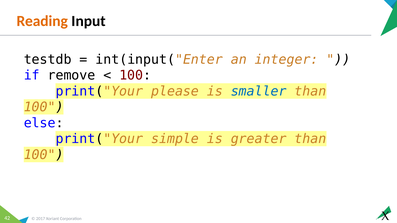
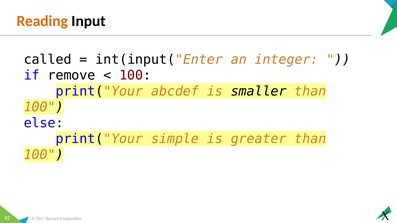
testdb: testdb -> called (48, 60)
please: please -> abcdef (175, 91)
smaller colour: blue -> black (259, 91)
